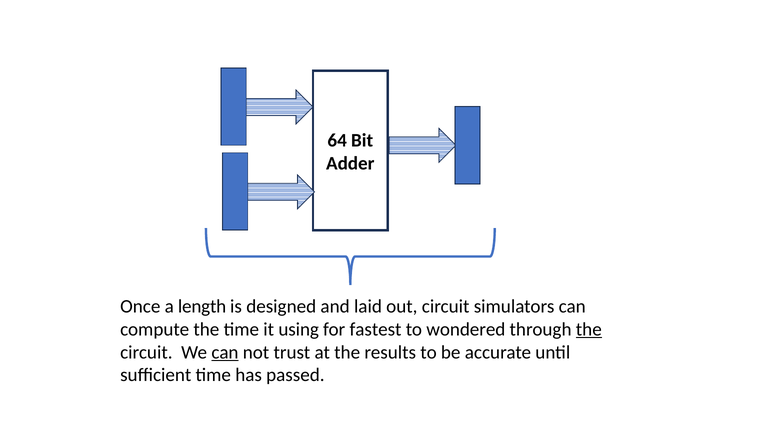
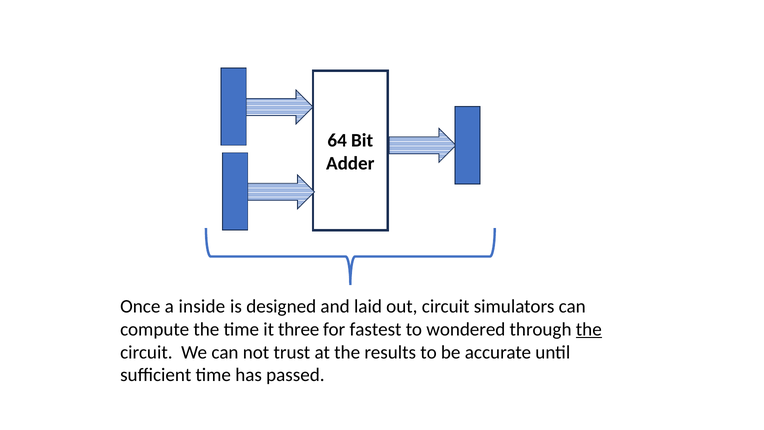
length: length -> inside (202, 306)
using: using -> three (299, 329)
can underline: present -> none (225, 352)
